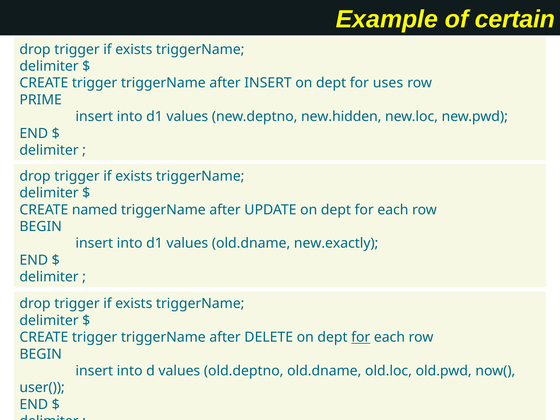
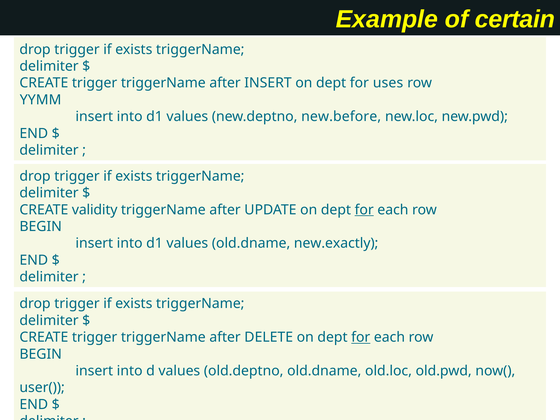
PRIME: PRIME -> YYMM (41, 100)
new.hidden: new.hidden -> new.before (341, 117)
named: named -> validity (95, 210)
for underline: none -> present (364, 210)
